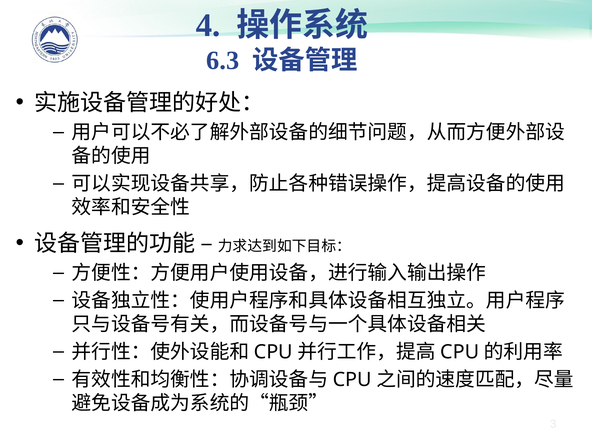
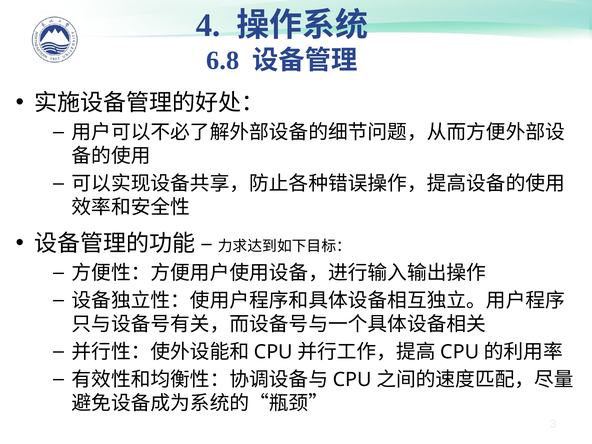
6.3: 6.3 -> 6.8 (223, 60)
